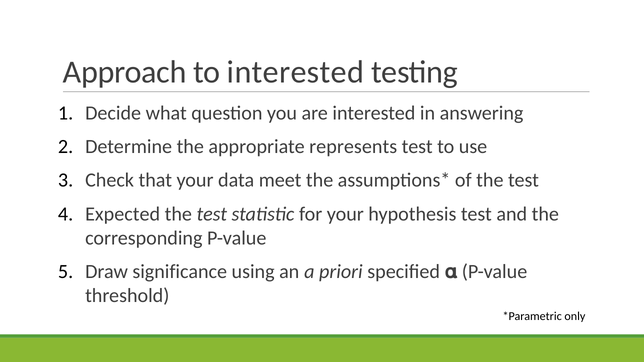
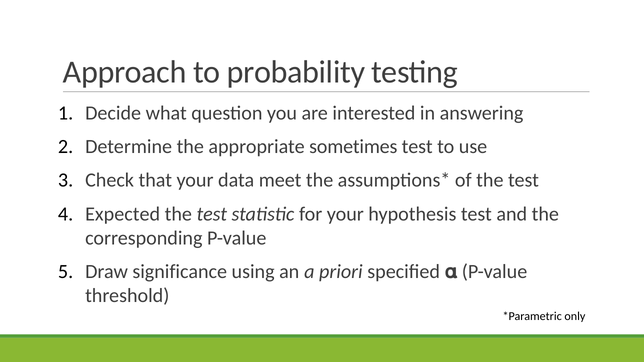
to interested: interested -> probability (296, 72)
represents: represents -> sometimes (353, 147)
